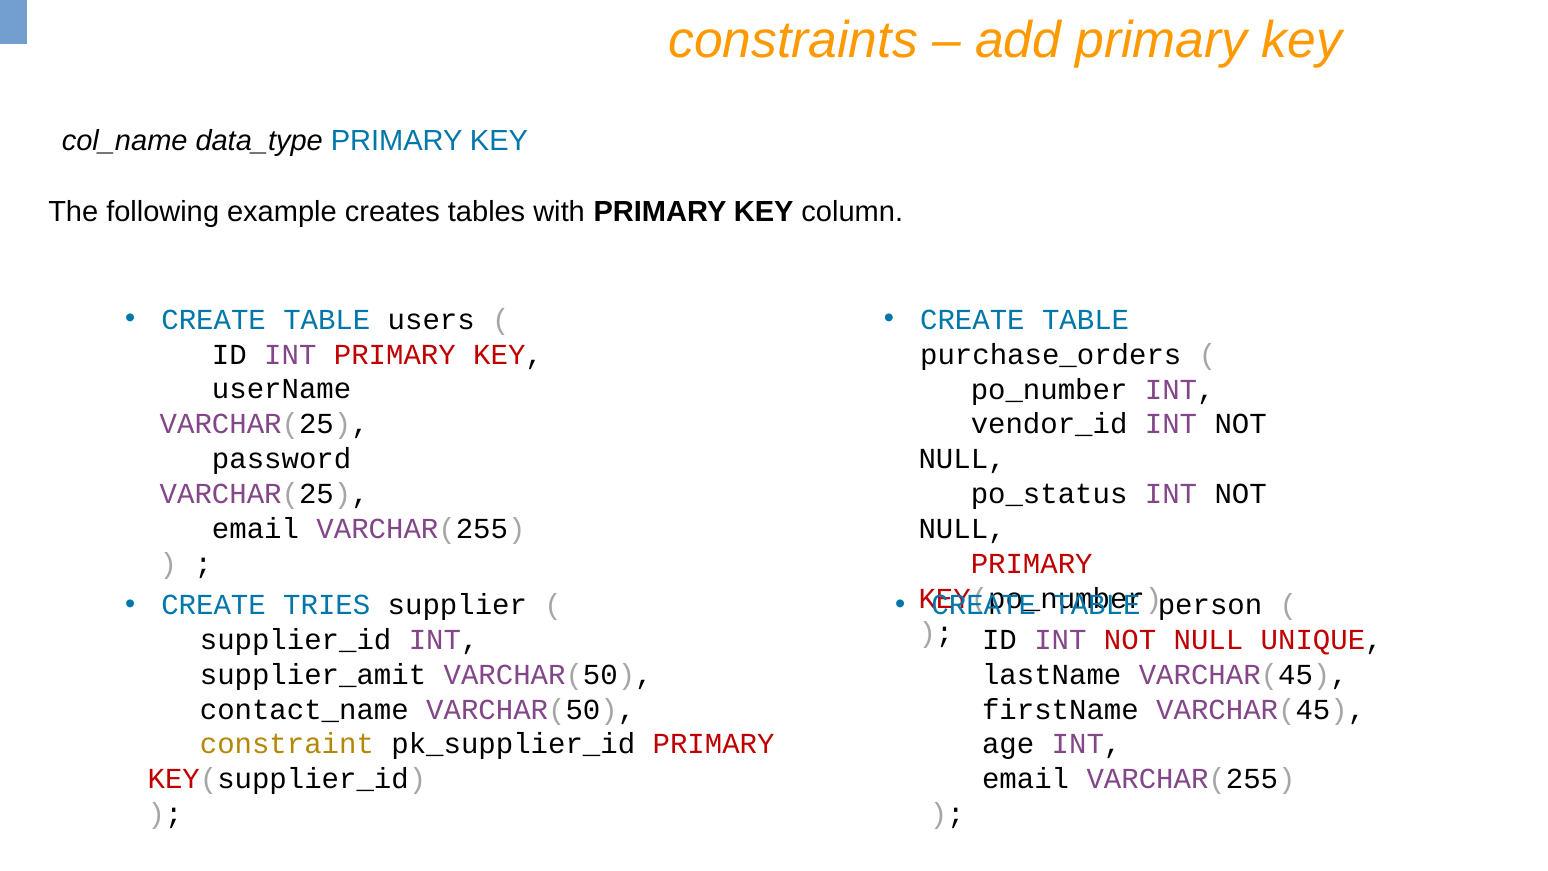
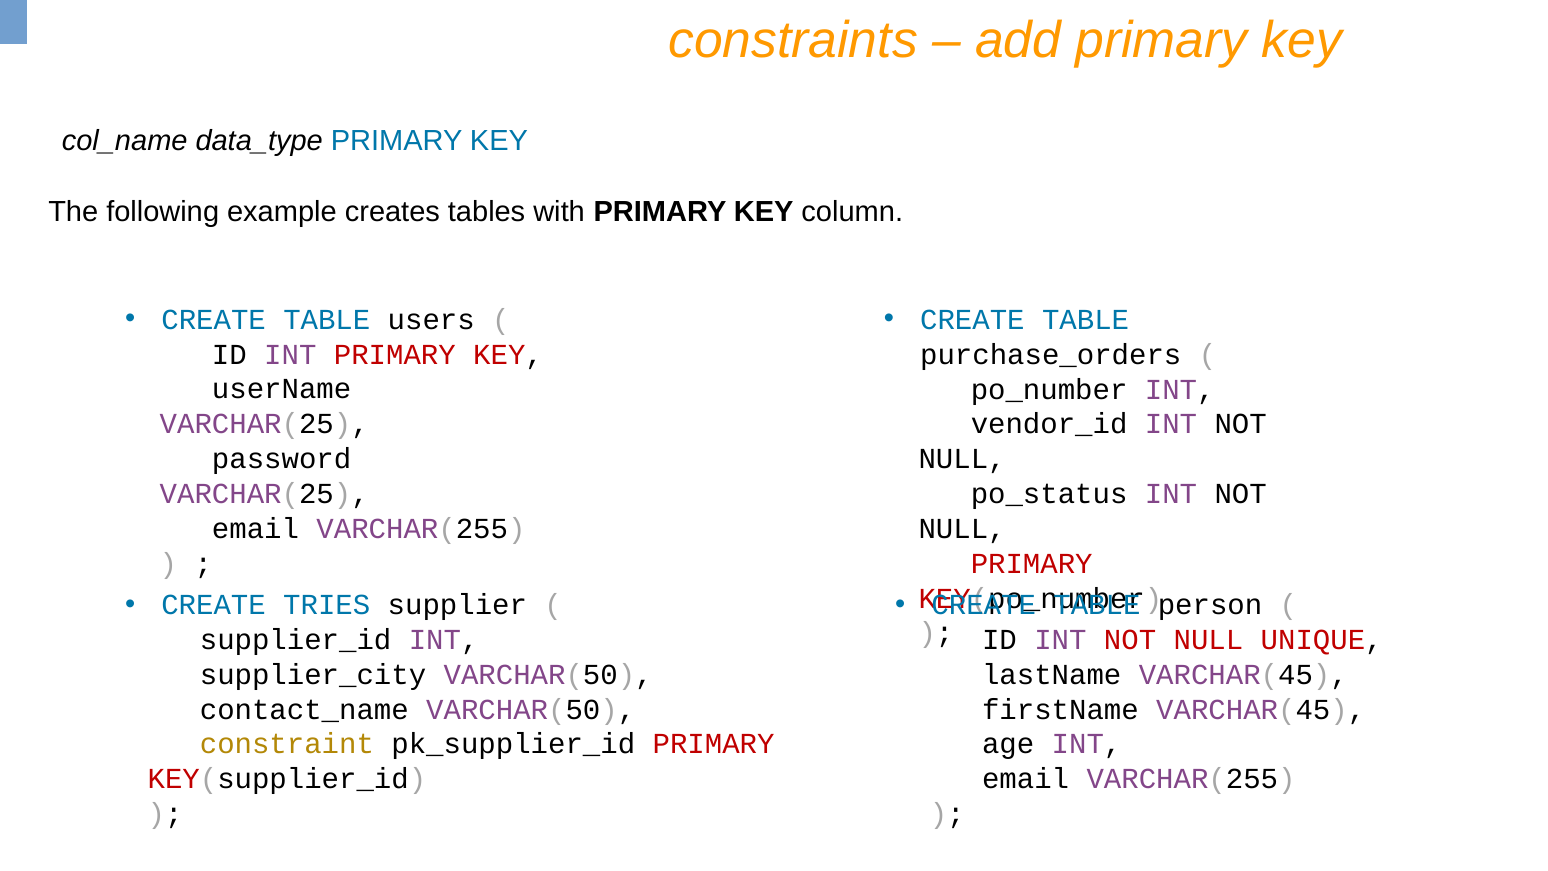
supplier_amit: supplier_amit -> supplier_city (313, 674)
